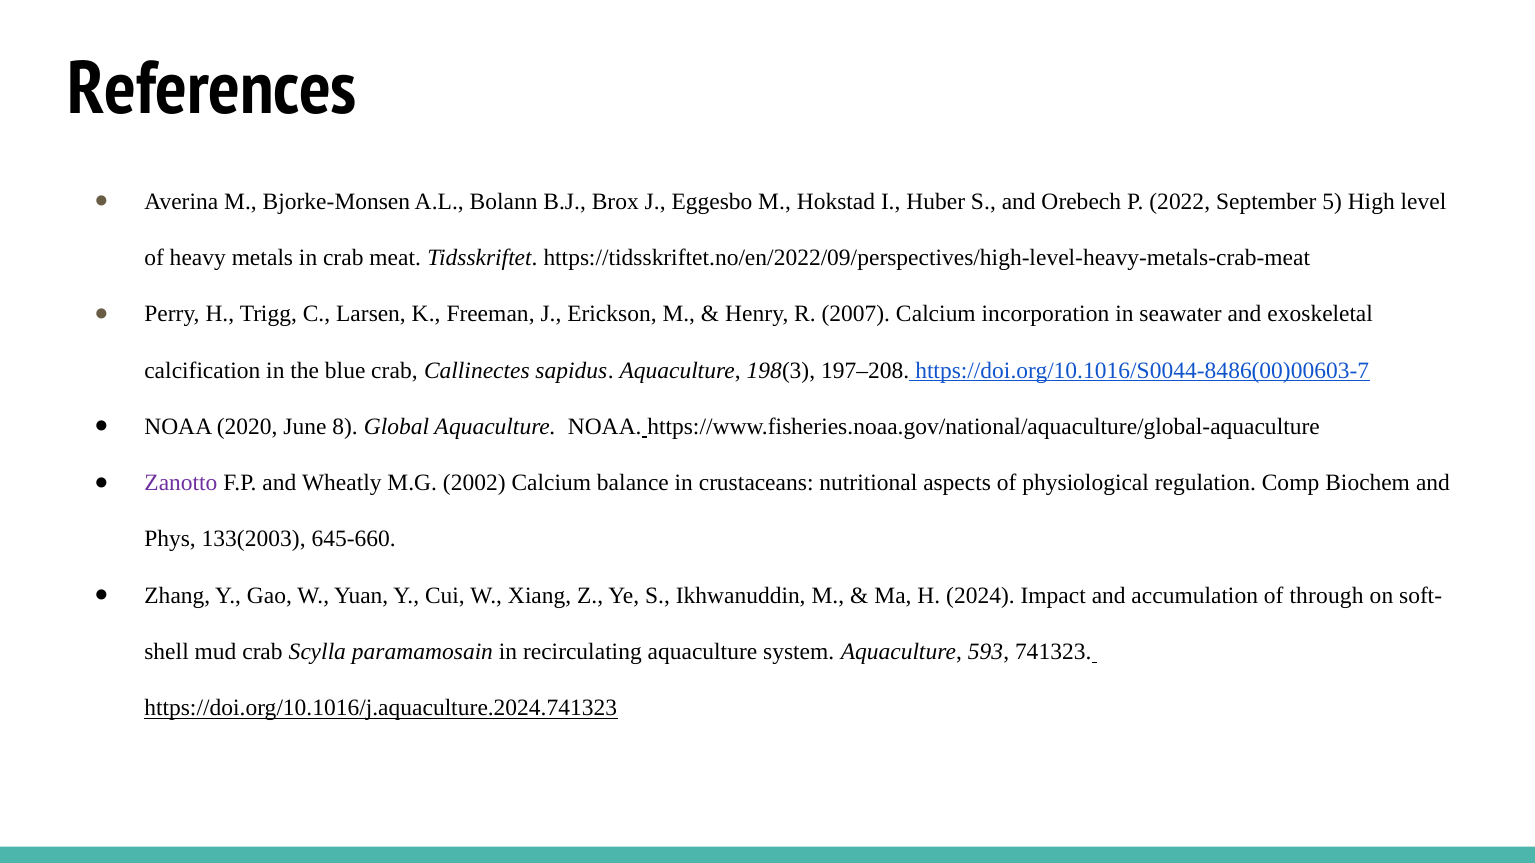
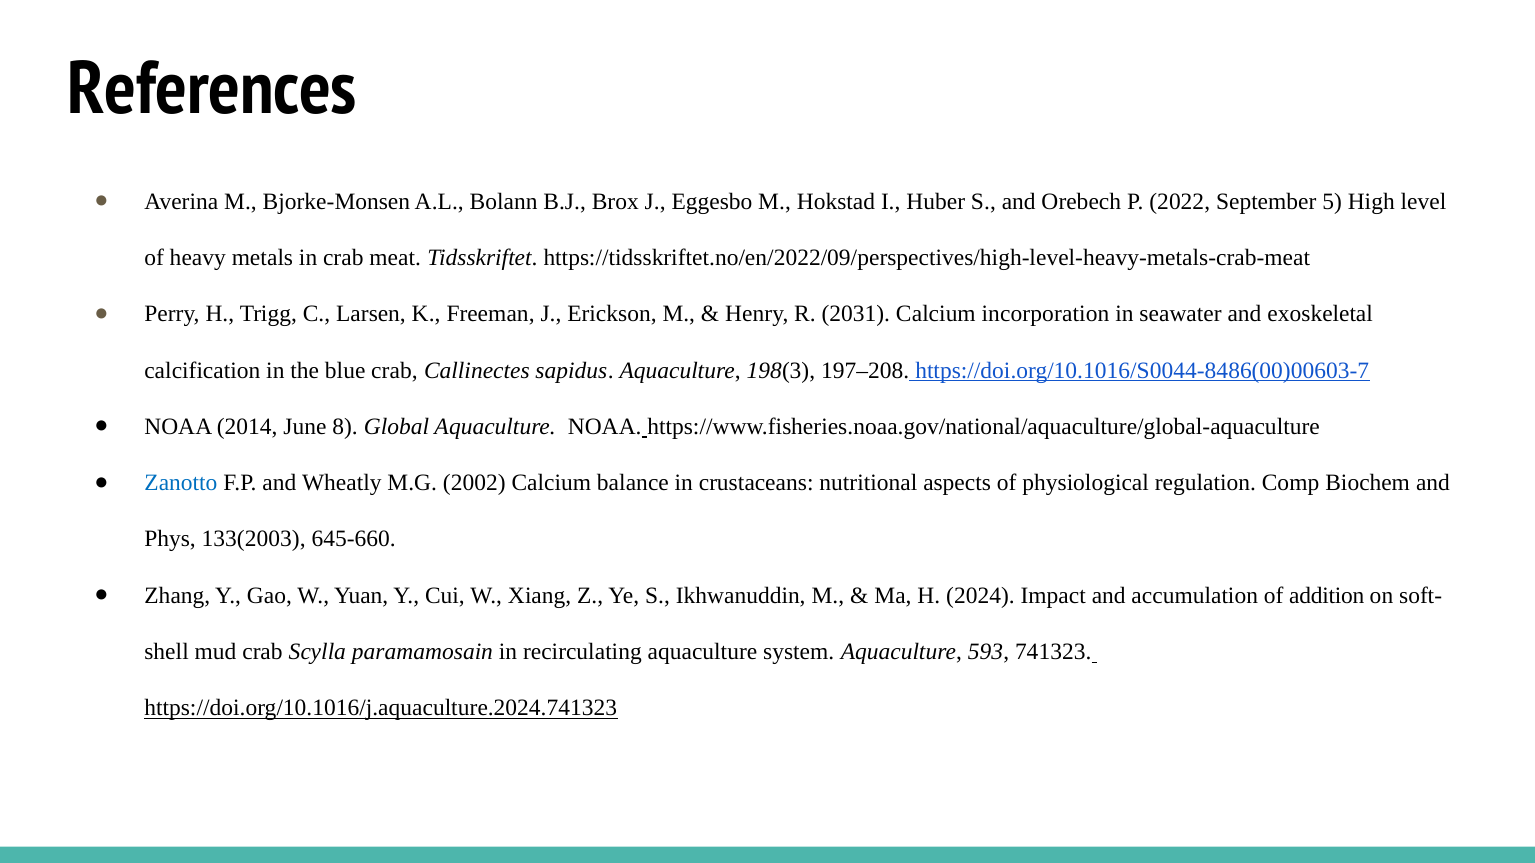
2007: 2007 -> 2031 (856, 314)
2020: 2020 -> 2014 (247, 427)
Zanotto colour: purple -> blue (181, 483)
through: through -> addition (1327, 596)
